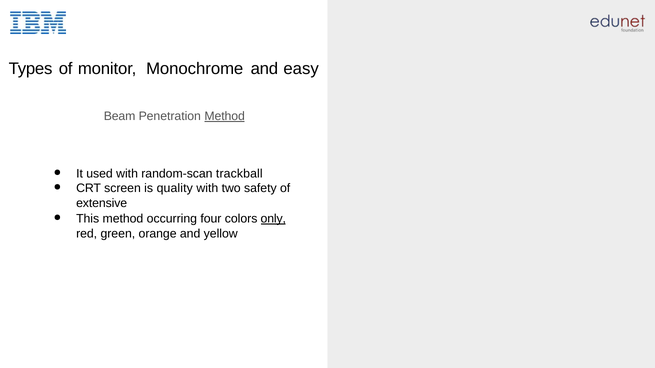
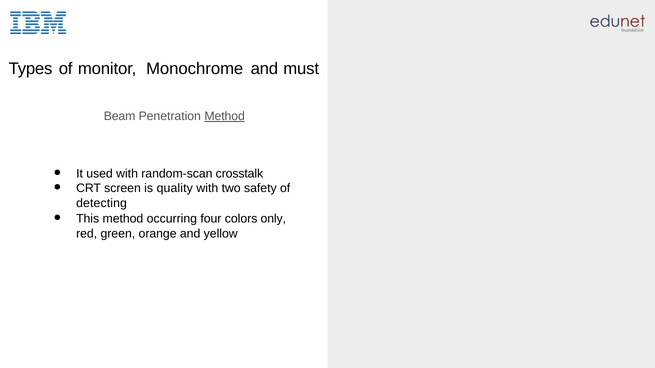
easy: easy -> must (301, 69)
trackball: trackball -> crosstalk (239, 174)
extensive: extensive -> detecting (102, 204)
only underline: present -> none (273, 219)
